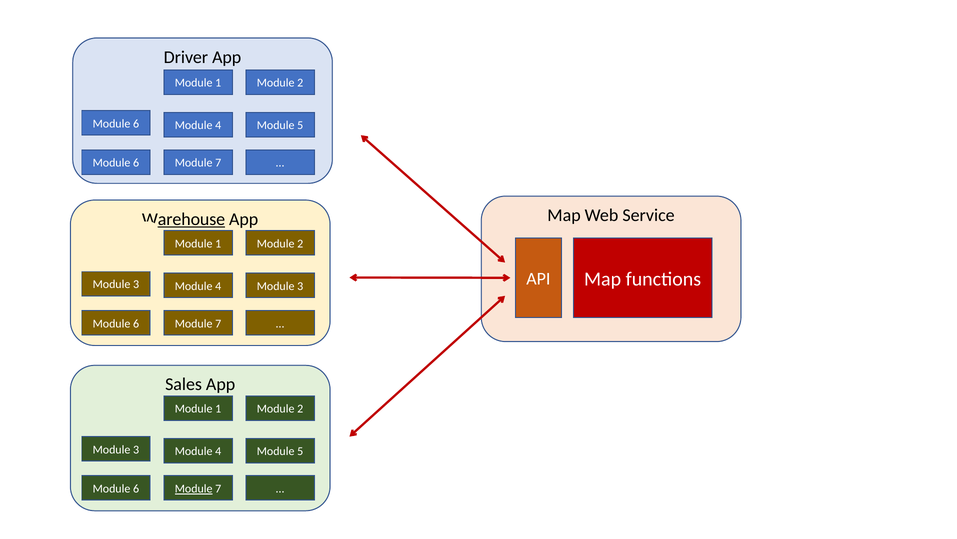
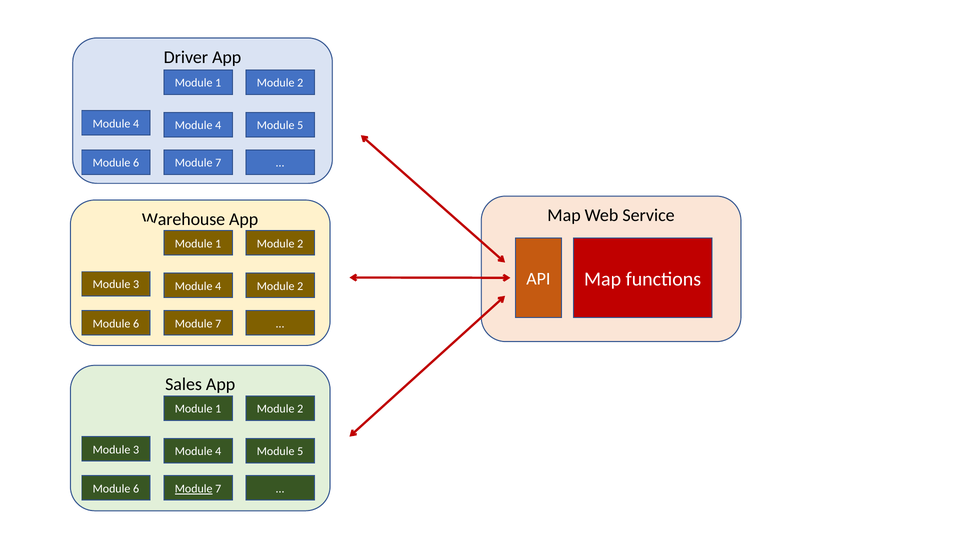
6: 6 -> 4 (136, 124)
Warehouse underline: present -> none (184, 219)
4 Module 3: 3 -> 2 (300, 286)
